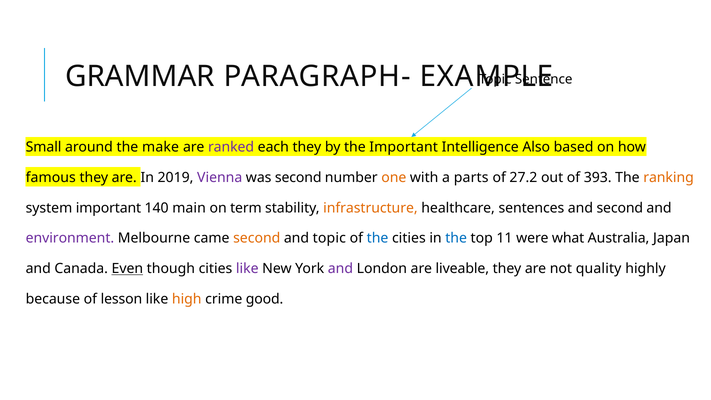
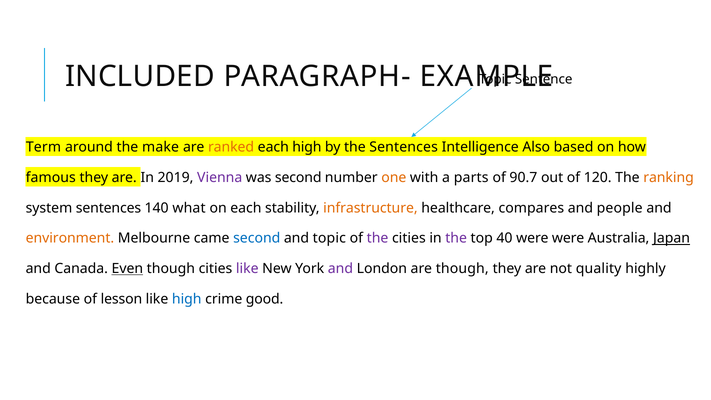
GRAMMAR: GRAMMAR -> INCLUDED (140, 77)
Small: Small -> Term (43, 147)
ranked colour: purple -> orange (231, 147)
each they: they -> high (307, 147)
the Important: Important -> Sentences (404, 147)
27.2: 27.2 -> 90.7 (523, 178)
393: 393 -> 120 (598, 178)
system important: important -> sentences (108, 208)
main: main -> what (189, 208)
on term: term -> each (246, 208)
sentences: sentences -> compares (531, 208)
and second: second -> people (620, 208)
environment colour: purple -> orange (70, 238)
second colour: orange -> blue (257, 238)
the colour: blue -> purple (378, 238)
the colour: blue -> purple (456, 238)
11: 11 -> 40 (504, 238)
were what: what -> were (568, 238)
Japan underline: none -> present (672, 238)
are liveable: liveable -> though (462, 269)
high colour: orange -> blue (187, 299)
